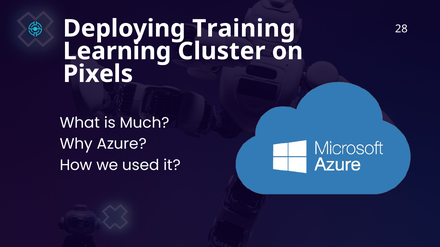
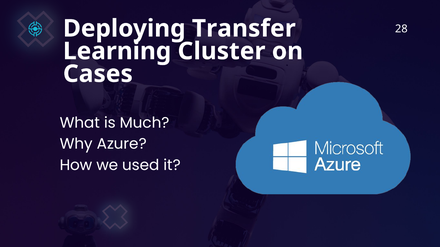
Training: Training -> Transfer (244, 29)
Pixels: Pixels -> Cases (98, 74)
